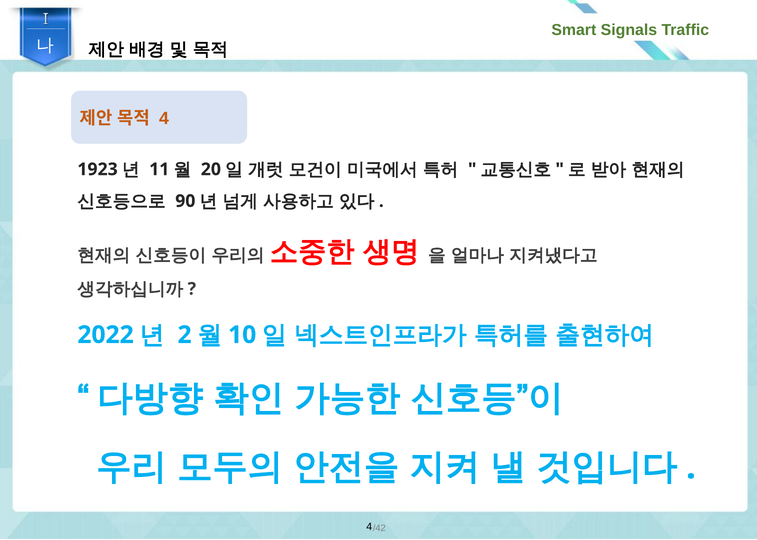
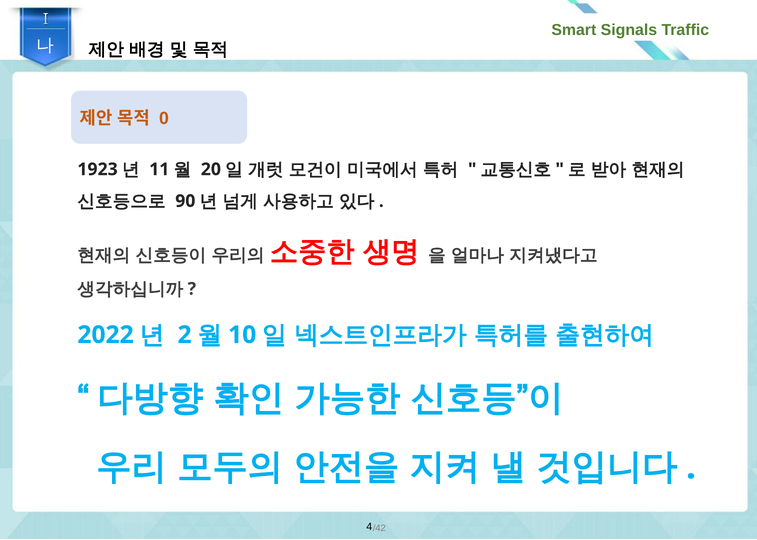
4: 4 -> 0 (164, 118)
